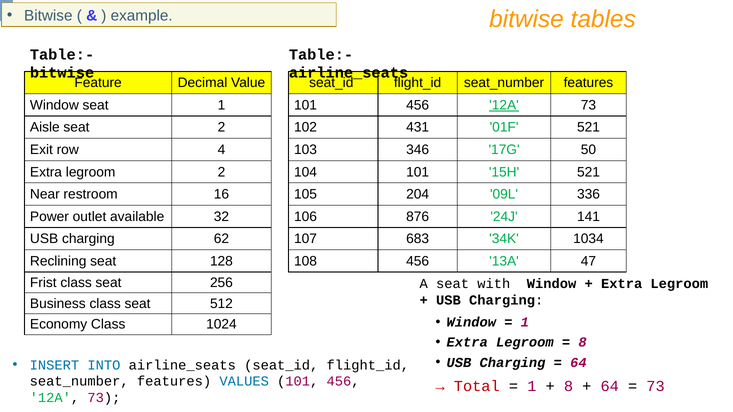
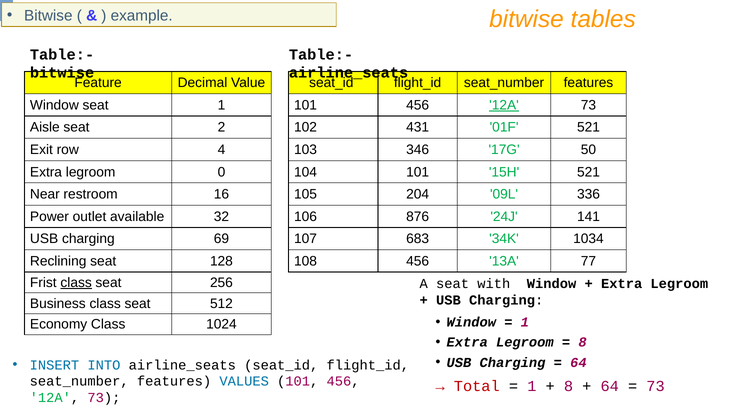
legroom 2: 2 -> 0 (221, 172)
62: 62 -> 69 (221, 239)
47: 47 -> 77 (588, 261)
class underline: none -> present (76, 283)
